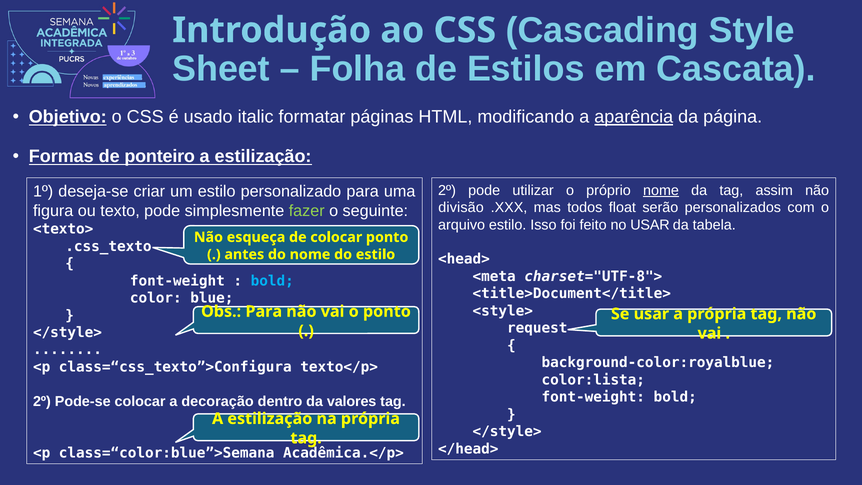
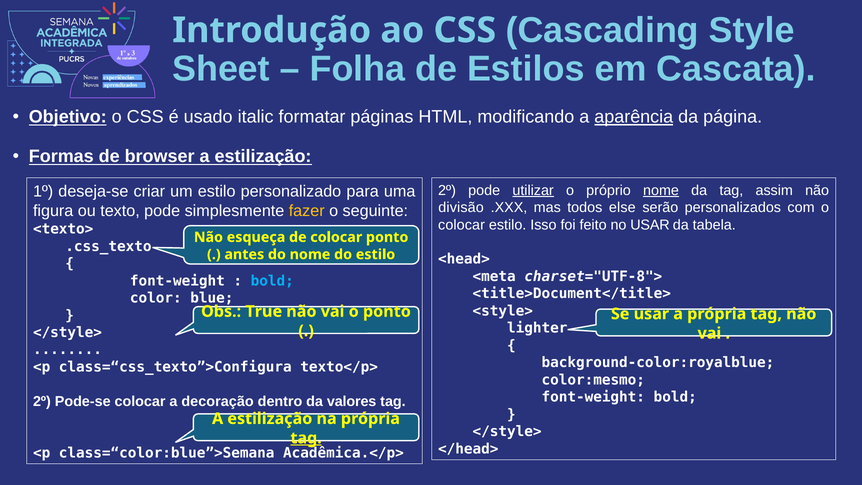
ponteiro: ponteiro -> browser (160, 156)
utilizar underline: none -> present (533, 190)
float: float -> else (622, 207)
fazer colour: light green -> yellow (307, 211)
arquivo: arquivo -> colocar (462, 225)
Obs Para: Para -> True (264, 311)
request: request -> lighter (537, 328)
color:lista: color:lista -> color:mesmo (593, 380)
tag underline: none -> present (306, 438)
